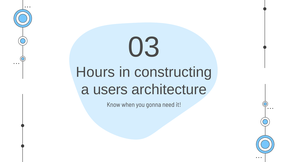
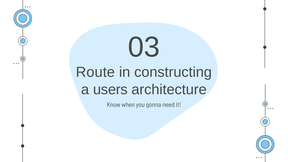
Hours: Hours -> Route (95, 72)
